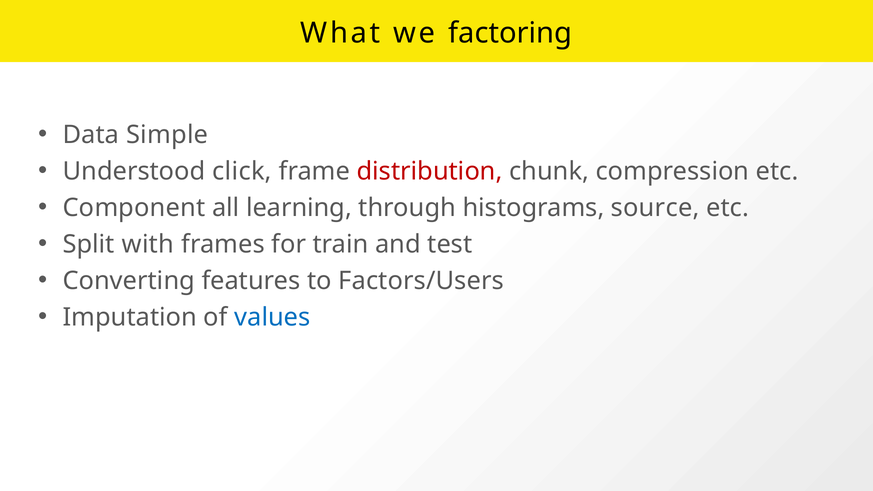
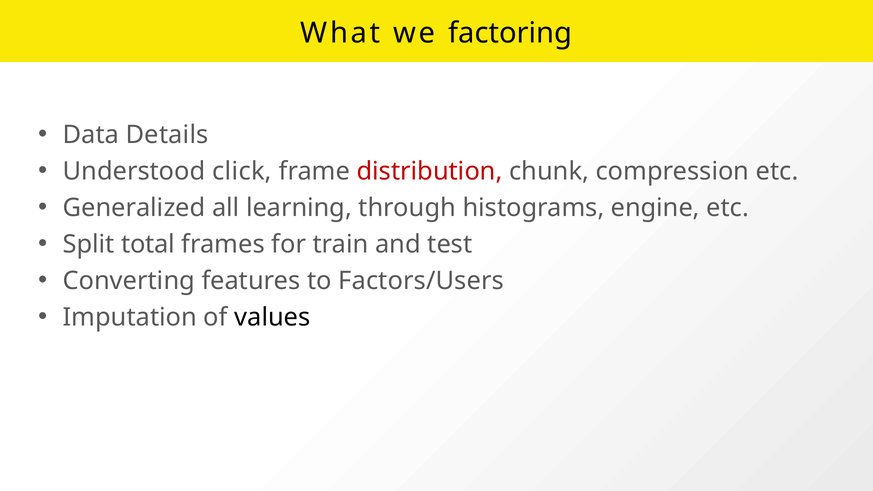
Simple: Simple -> Details (167, 135)
Component: Component -> Generalized (134, 208)
source: source -> engine (655, 208)
with: with -> total (148, 244)
values colour: blue -> black (272, 317)
